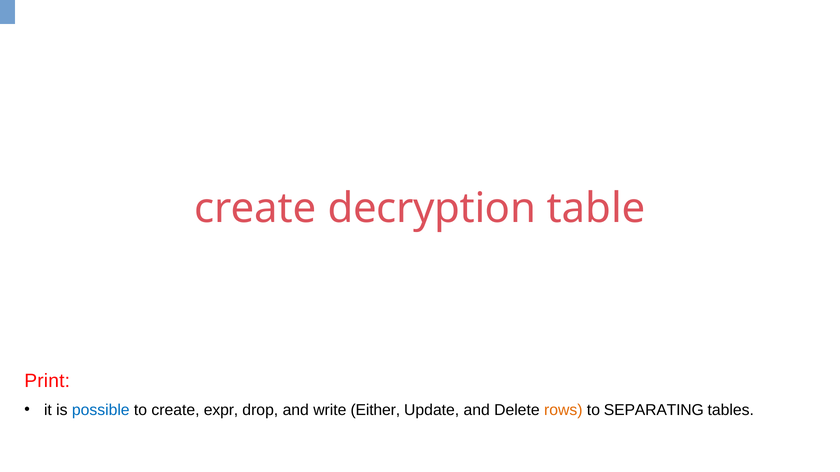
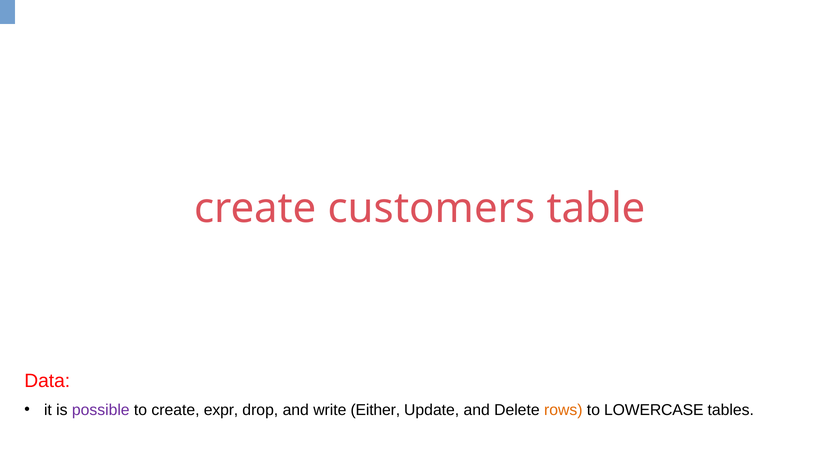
decryption: decryption -> customers (432, 209)
Print: Print -> Data (47, 381)
possible colour: blue -> purple (101, 410)
SEPARATING: SEPARATING -> LOWERCASE (654, 410)
